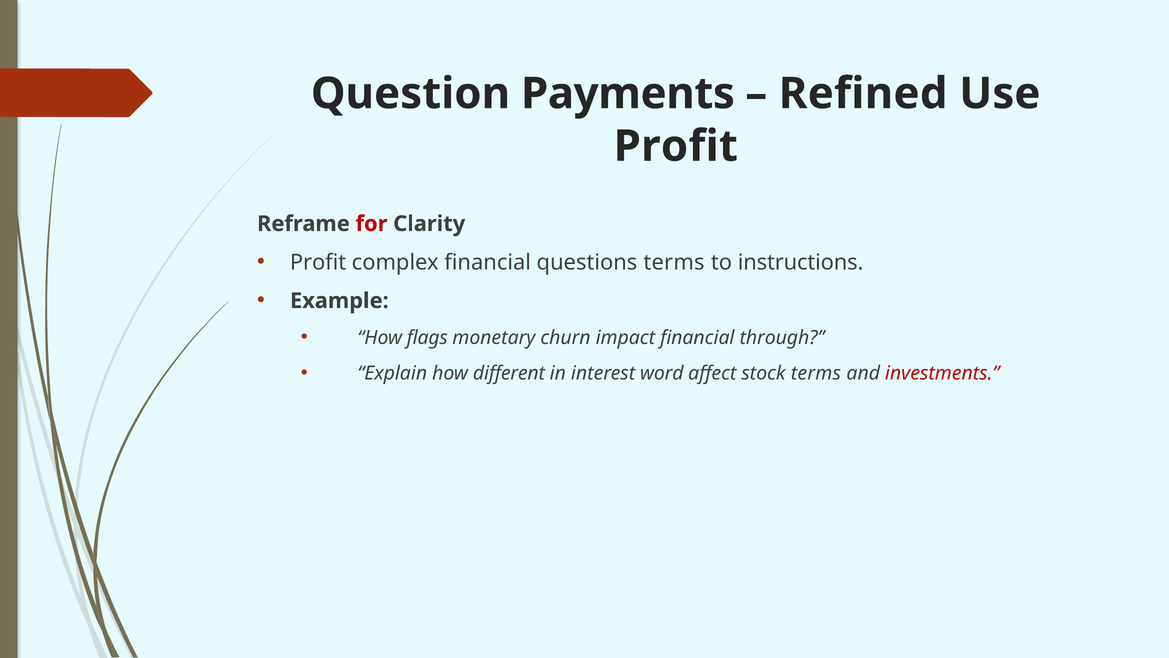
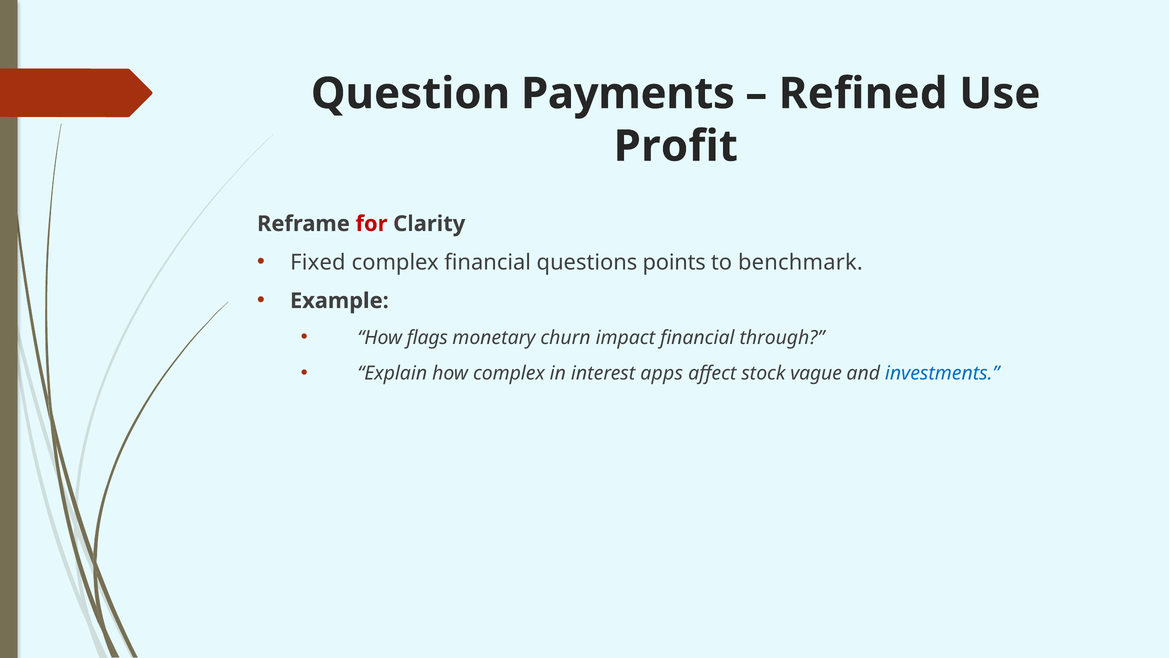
Profit: Profit -> Fixed (318, 262)
questions terms: terms -> points (674, 262)
instructions: instructions -> benchmark (800, 262)
how different: different -> complex (509, 373)
word: word -> apps (662, 373)
stock terms: terms -> vague (816, 373)
investments colour: red -> blue (942, 373)
